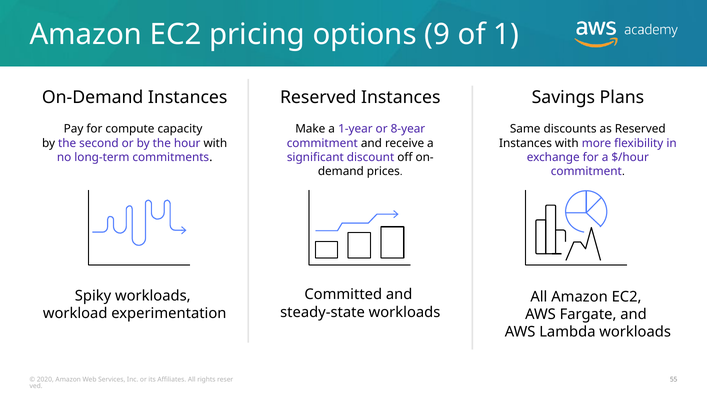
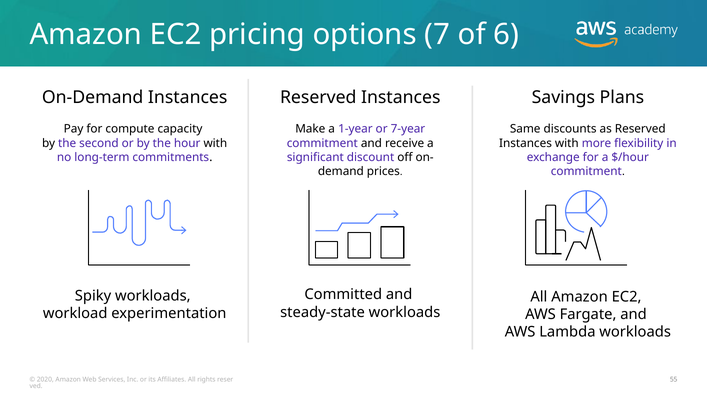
9: 9 -> 7 (437, 35)
1: 1 -> 6 (506, 35)
8-year: 8-year -> 7-year (408, 129)
